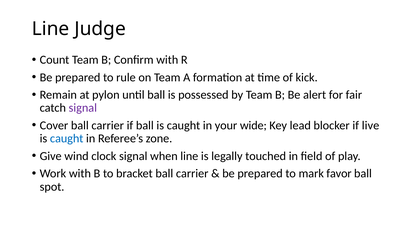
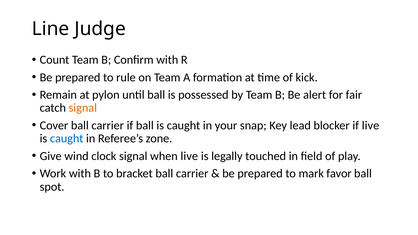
signal colour: purple -> orange (83, 108)
wide: wide -> snap (253, 126)
when line: line -> live (189, 156)
